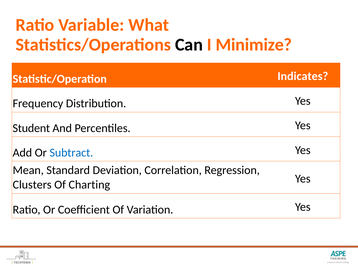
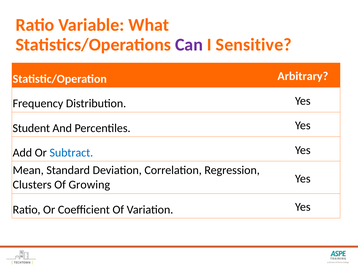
Can colour: black -> purple (189, 45)
Minimize: Minimize -> Sensitive (254, 45)
Indicates: Indicates -> Arbitrary (303, 76)
Charting: Charting -> Growing (89, 184)
